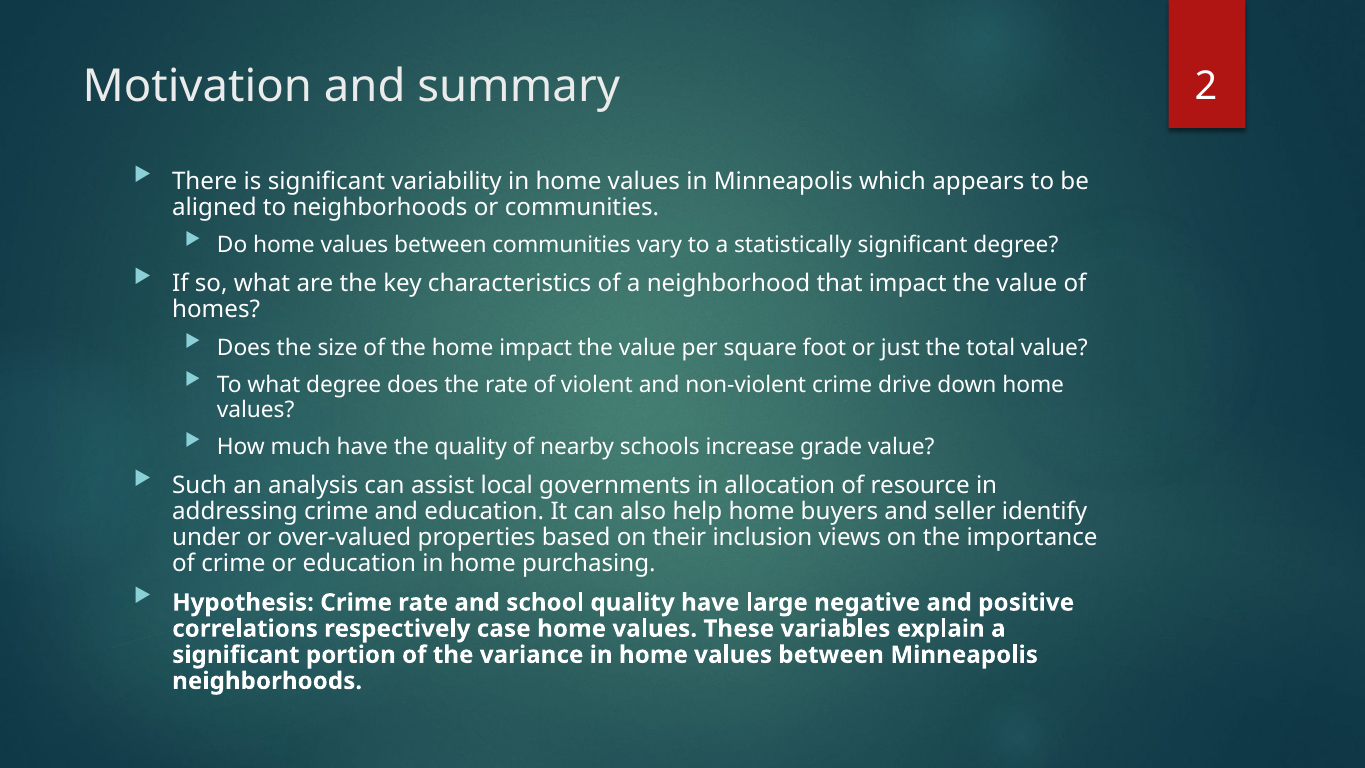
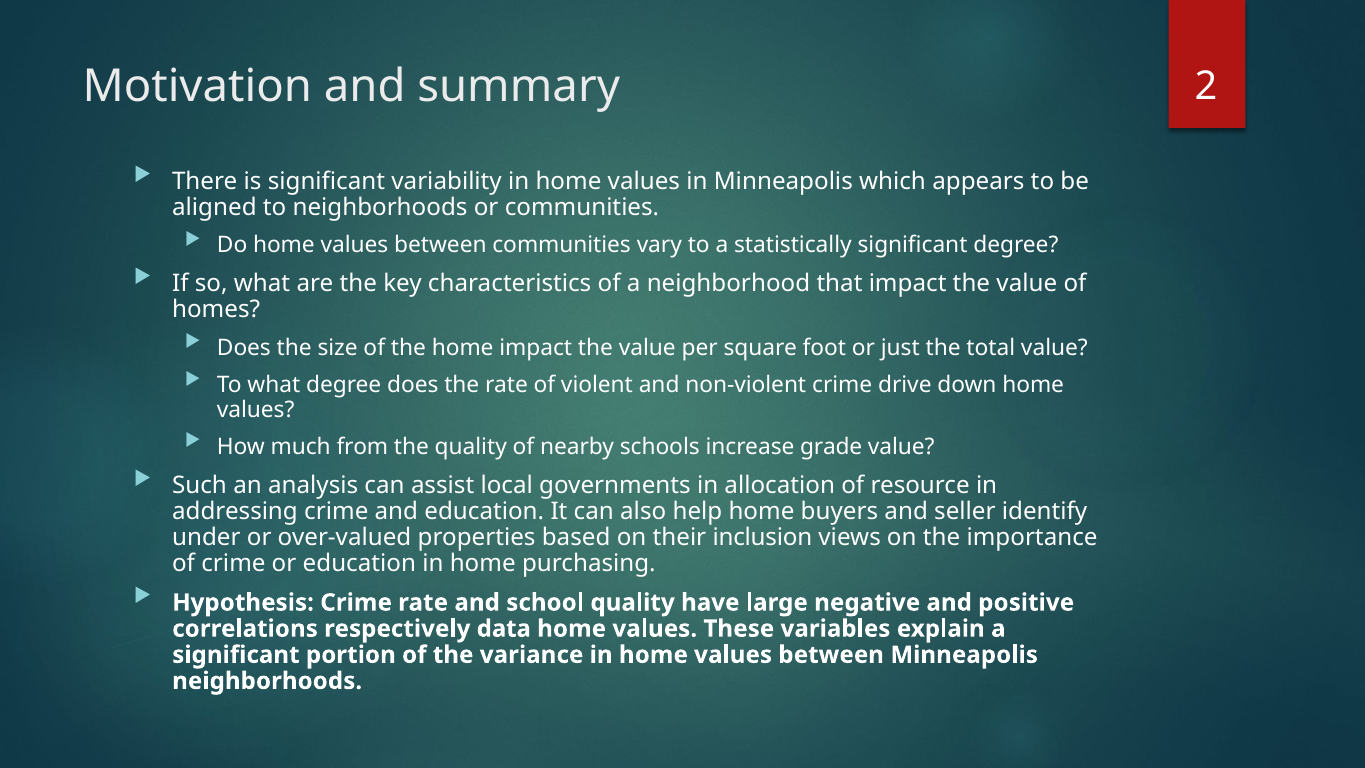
much have: have -> from (362, 447)
case: case -> data (504, 629)
